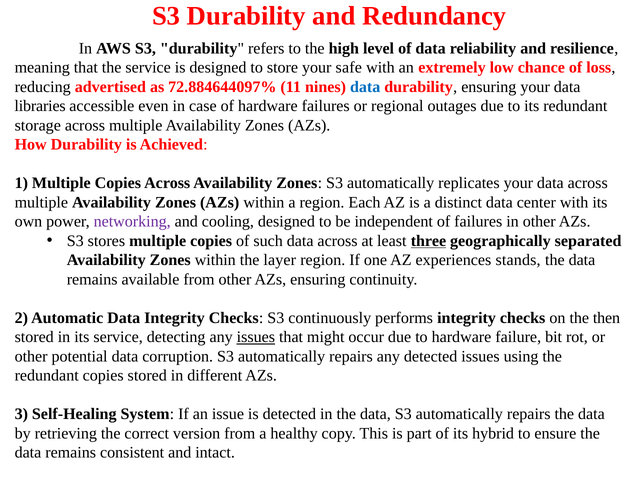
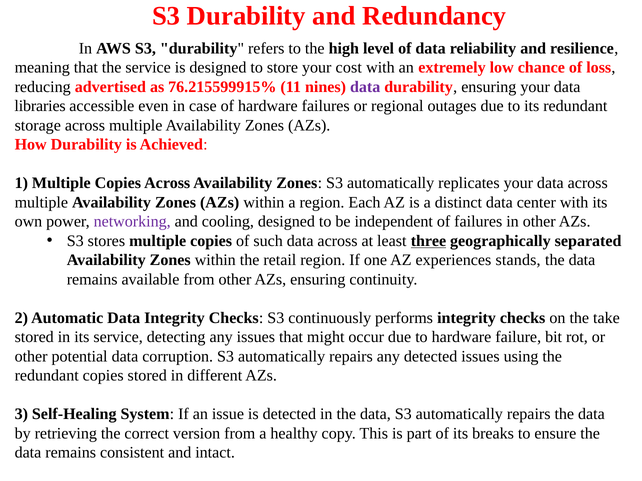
safe: safe -> cost (349, 68)
72.884644097%: 72.884644097% -> 76.215599915% (222, 87)
data colour: blue -> purple (365, 87)
layer: layer -> retail (280, 260)
then: then -> take (606, 318)
issues underline: present -> none (256, 337)
hybrid: hybrid -> breaks (493, 434)
